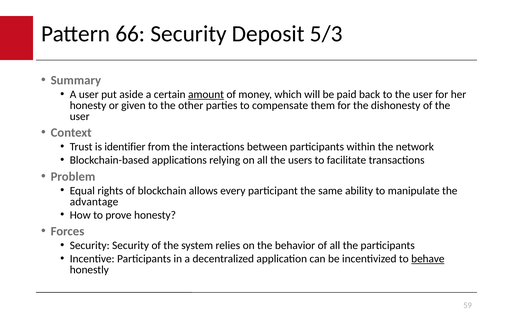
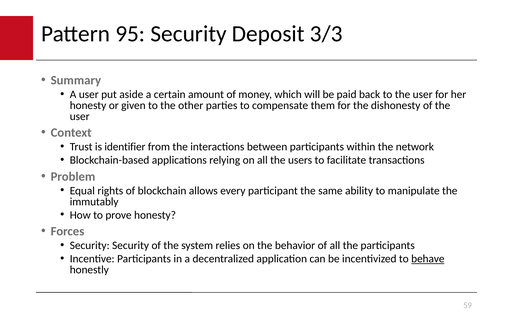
66: 66 -> 95 (130, 34)
5/3: 5/3 -> 3/3 (326, 34)
amount underline: present -> none (206, 94)
advantage: advantage -> immutably (94, 202)
